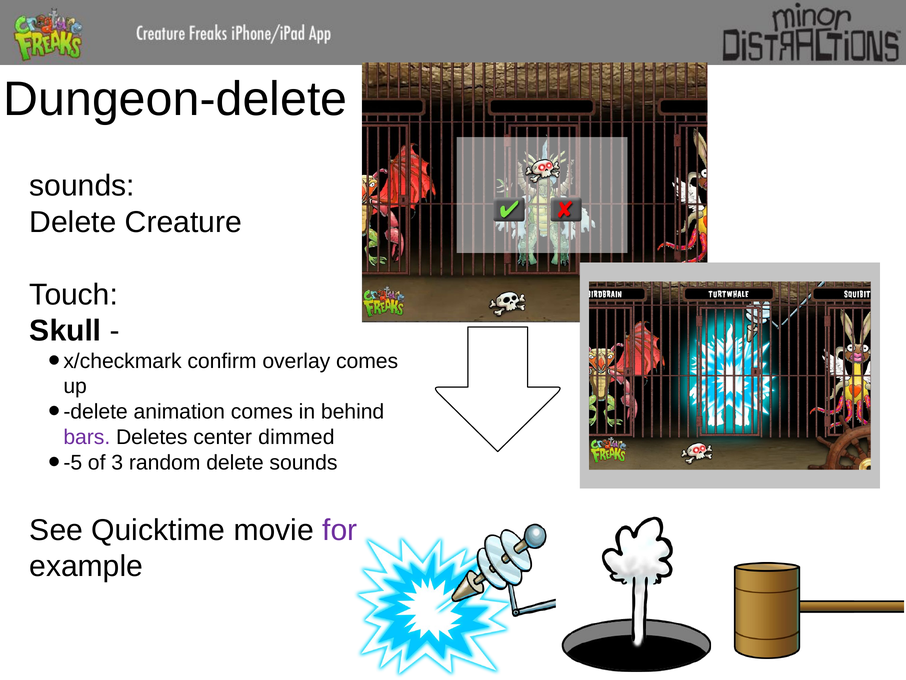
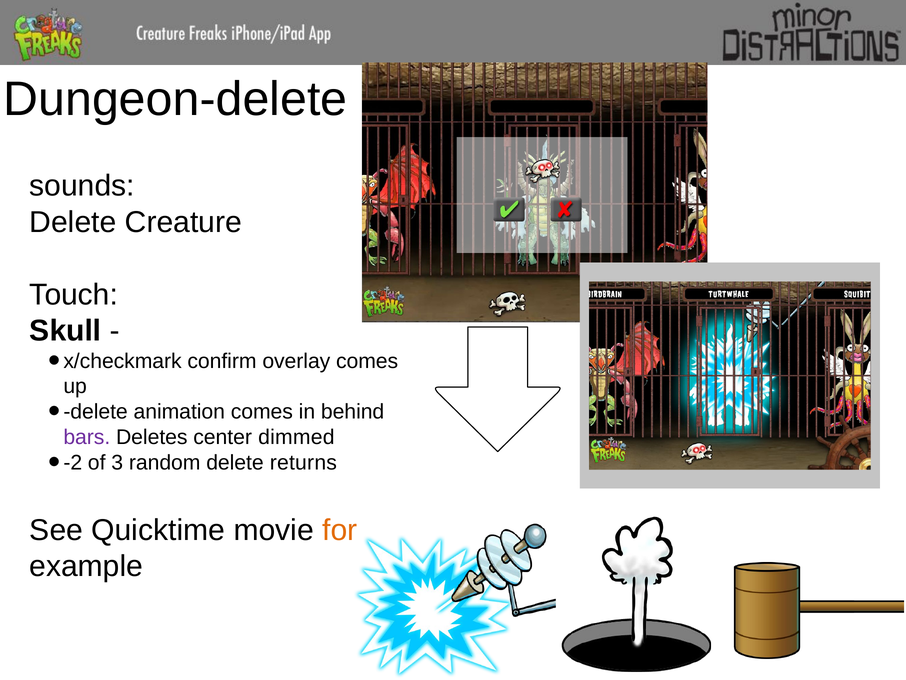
-5: -5 -> -2 (73, 462)
delete sounds: sounds -> returns (303, 462)
for colour: purple -> orange (340, 530)
